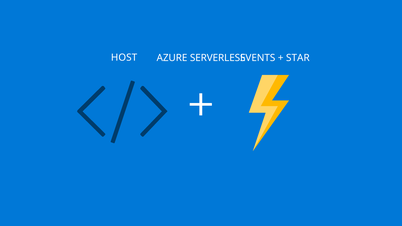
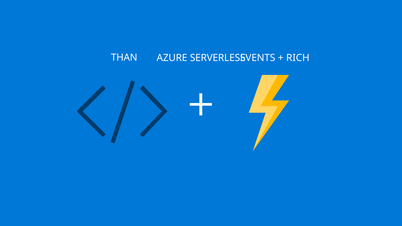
HOST: HOST -> THAN (124, 58)
STAR: STAR -> RICH (298, 58)
